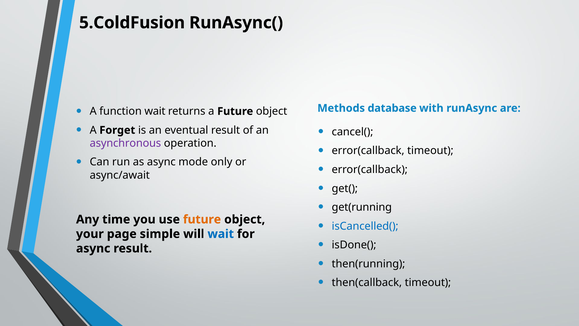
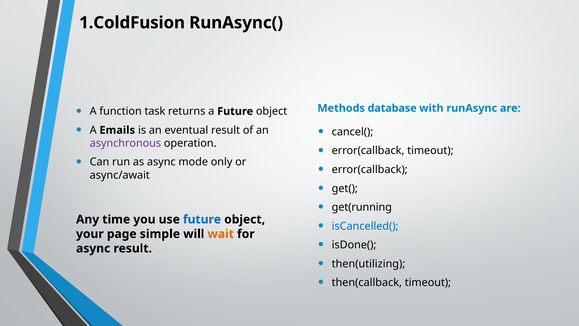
5.ColdFusion: 5.ColdFusion -> 1.ColdFusion (132, 23)
function wait: wait -> task (155, 111)
Forget: Forget -> Emails (117, 130)
future colour: orange -> blue (202, 219)
wait colour: blue -> orange (221, 234)
then(running: then(running -> then(utilizing (368, 264)
